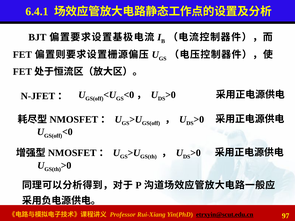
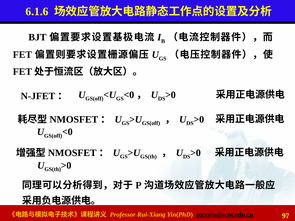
6.4.1: 6.4.1 -> 6.1.6 (37, 12)
